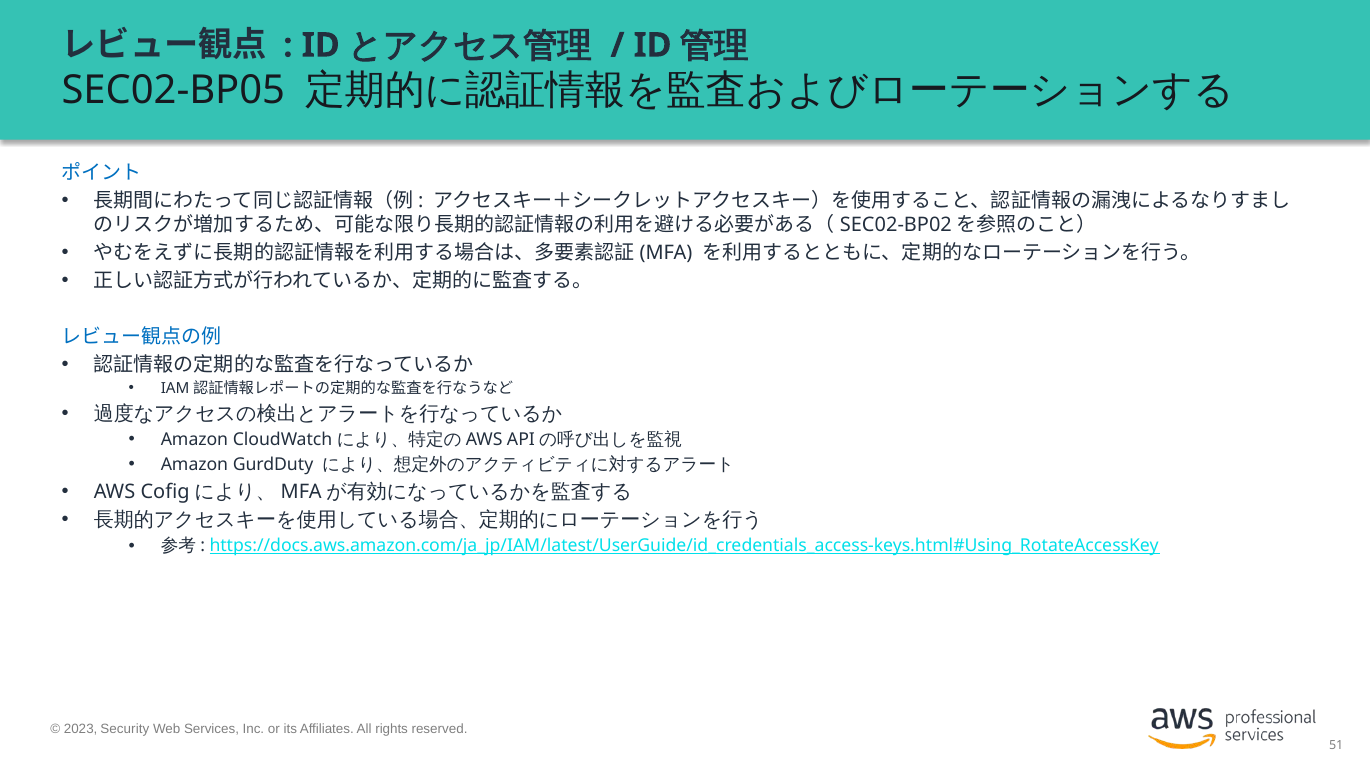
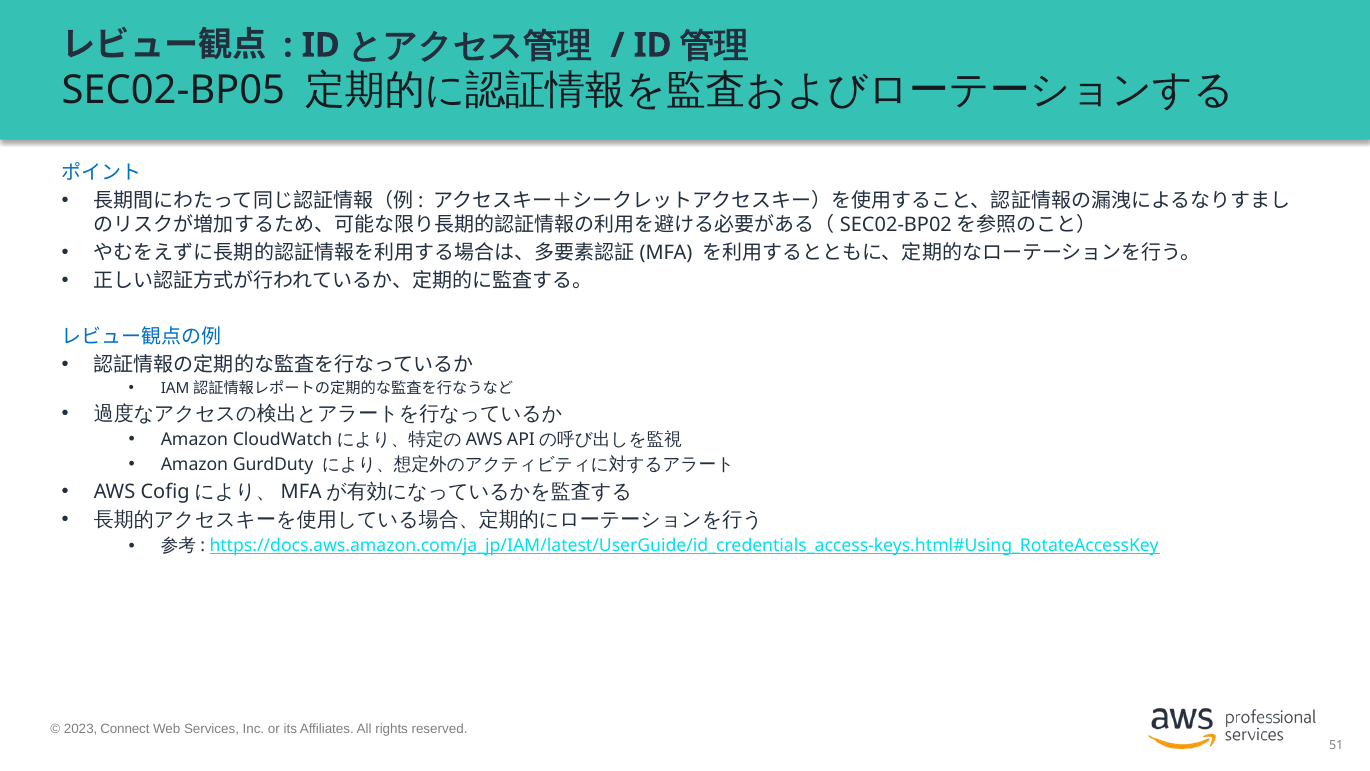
Security: Security -> Connect (125, 728)
